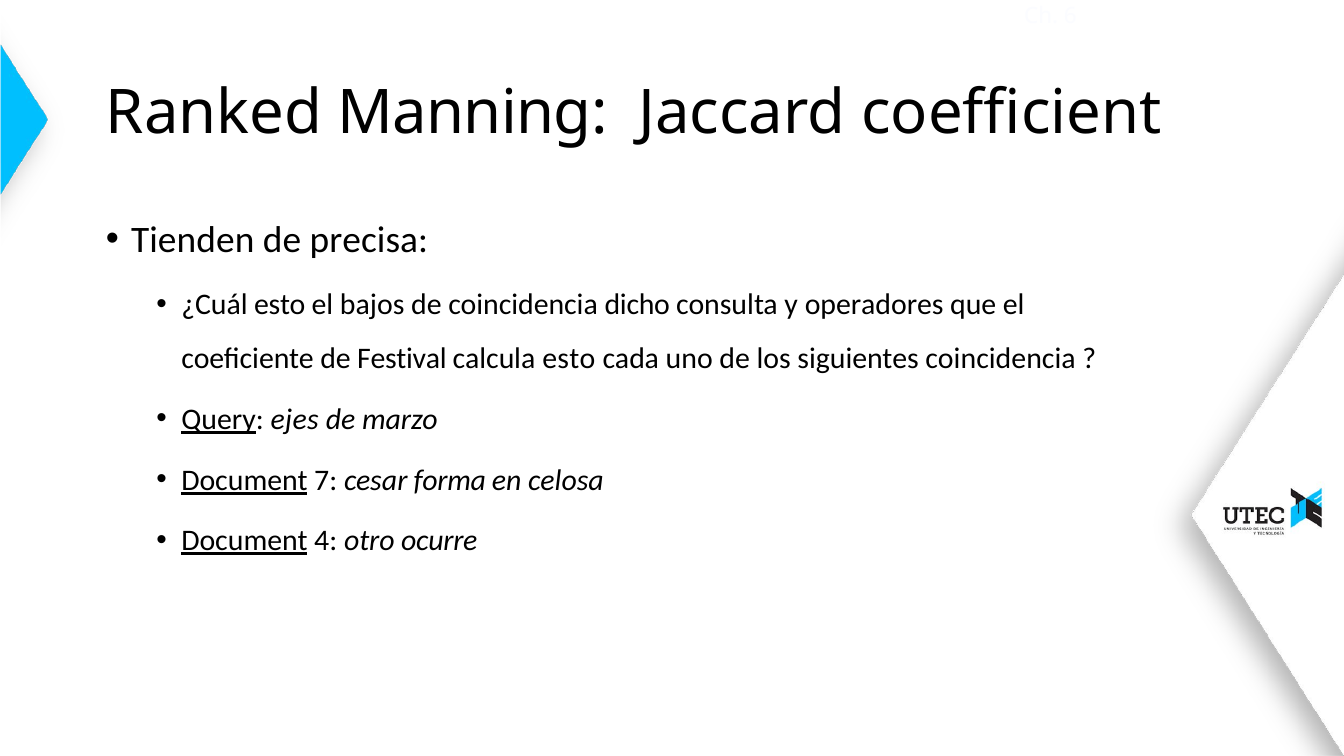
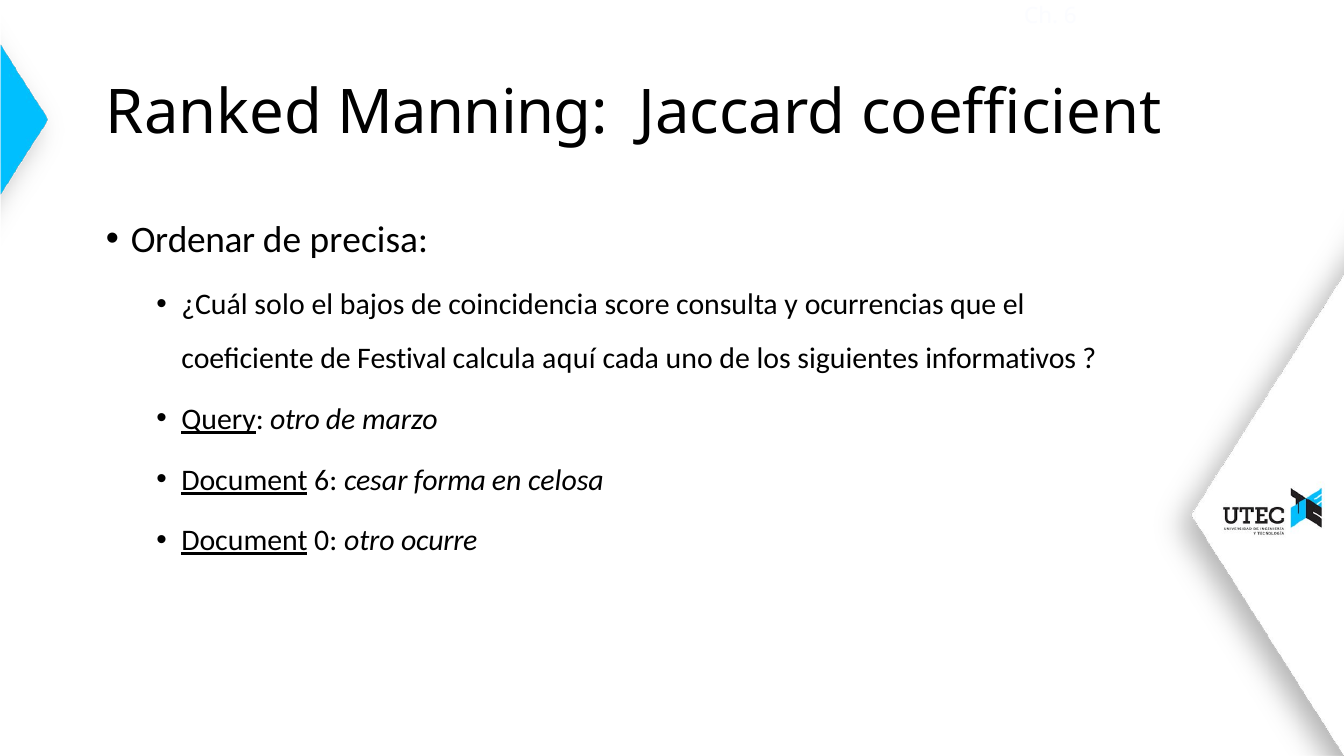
Tienden: Tienden -> Ordenar (193, 240)
¿Cuál esto: esto -> solo (280, 305)
dicho: dicho -> score (637, 305)
operadores: operadores -> ocurrencias (874, 305)
calcula esto: esto -> aquí (569, 359)
siguientes coincidencia: coincidencia -> informativos (1001, 359)
Query ejes: ejes -> otro (295, 420)
Document 7: 7 -> 6 (326, 480)
4: 4 -> 0 (326, 541)
